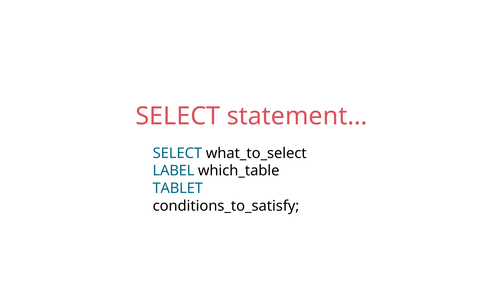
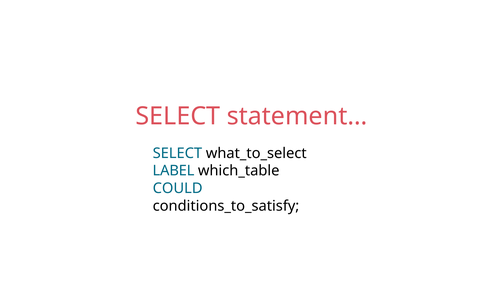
TABLET: TABLET -> COULD (178, 188)
